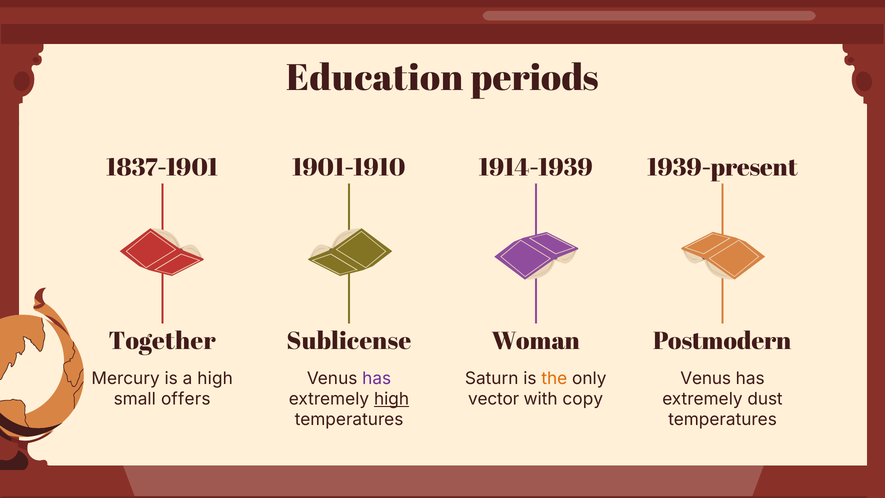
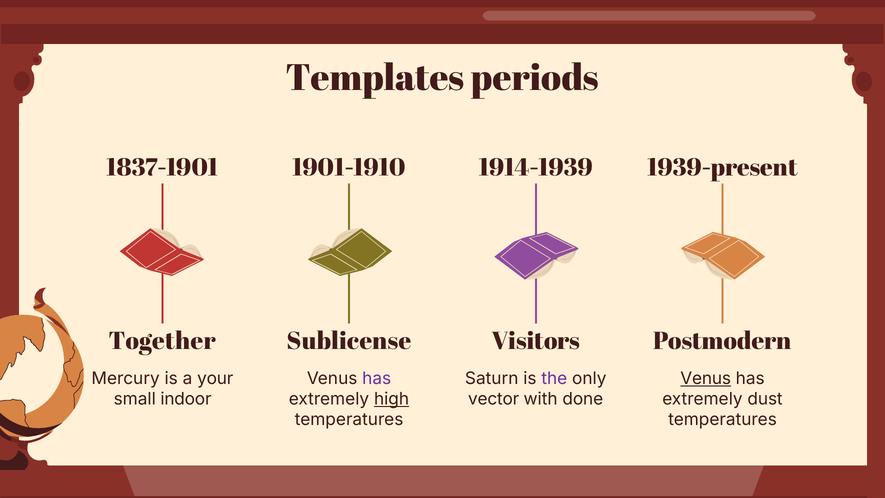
Education: Education -> Templates (375, 78)
Woman: Woman -> Visitors (536, 341)
a high: high -> your (215, 378)
the colour: orange -> purple (554, 378)
Venus underline: none -> present (706, 378)
offers: offers -> indoor (186, 399)
copy: copy -> done (583, 399)
